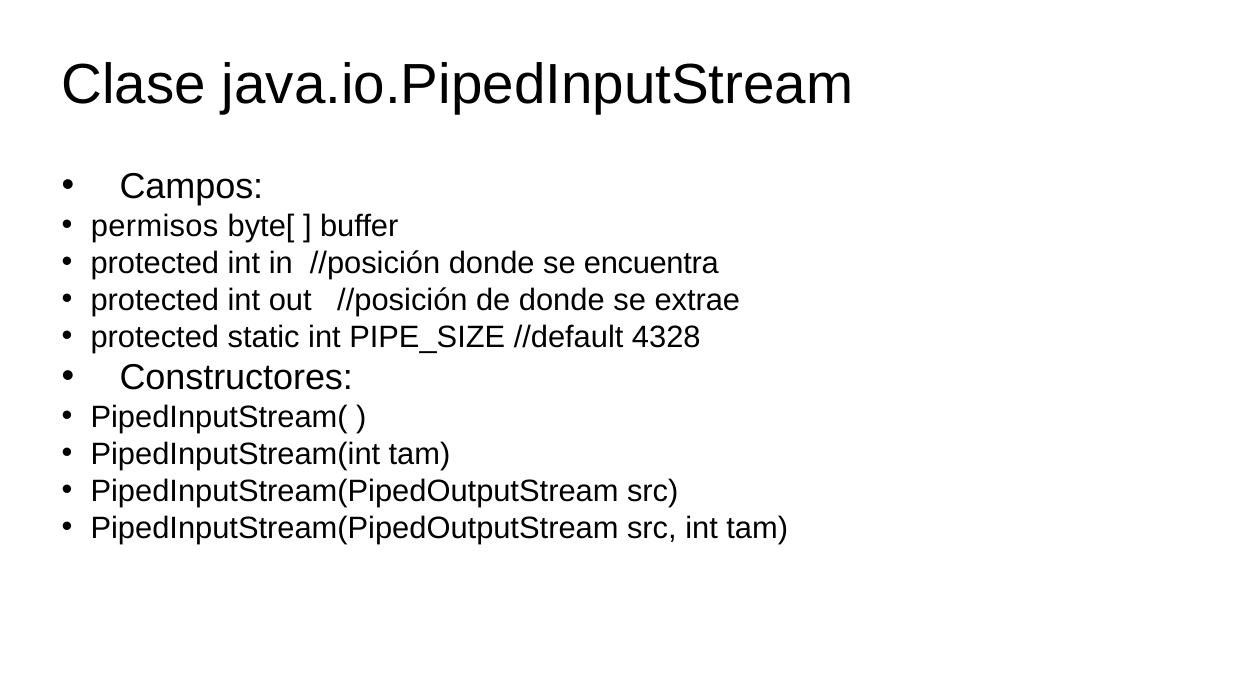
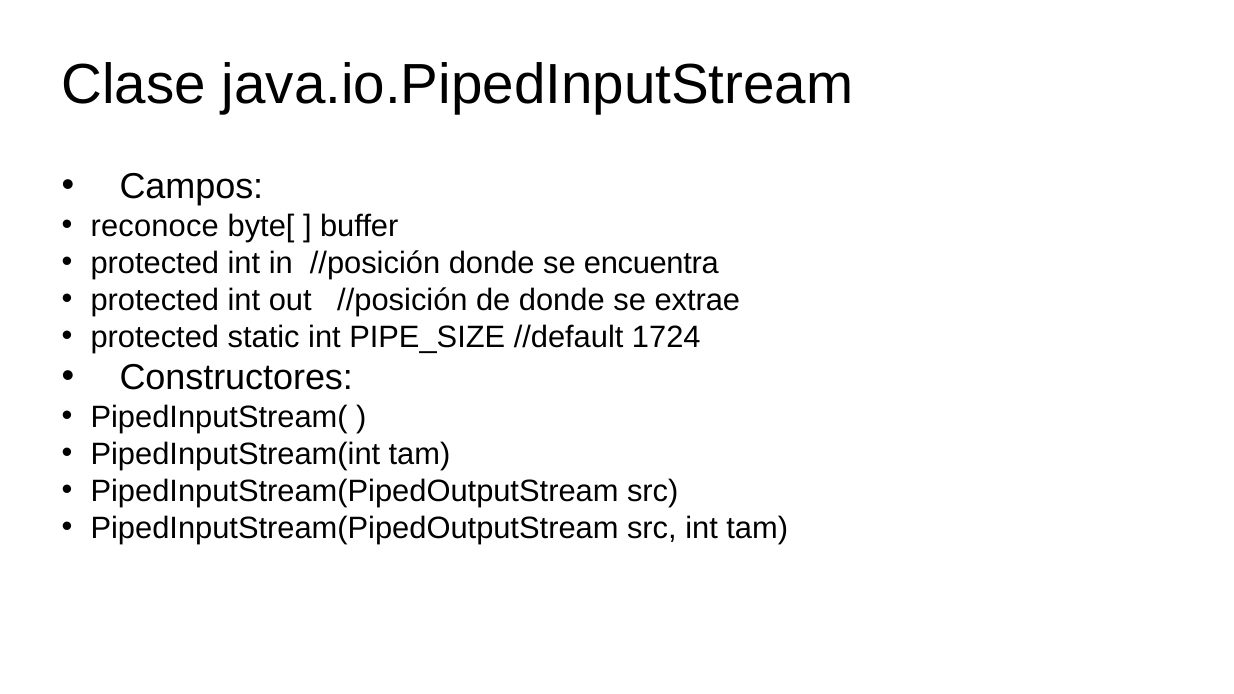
permisos: permisos -> reconoce (155, 226)
4328: 4328 -> 1724 (666, 337)
